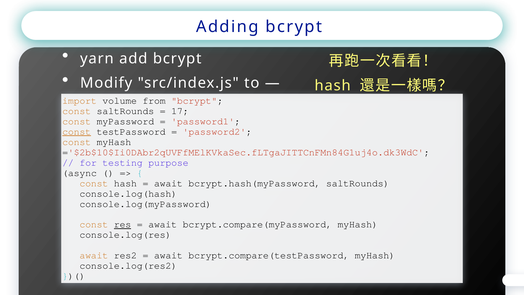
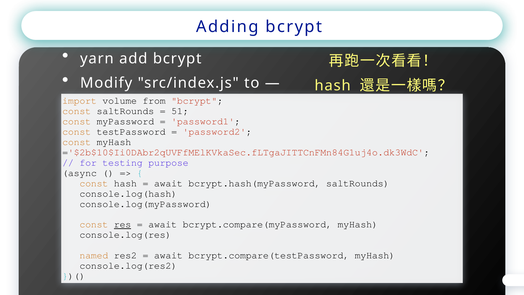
17: 17 -> 51 (180, 111)
const underline: present -> none (77, 131)
await: await -> named (94, 255)
